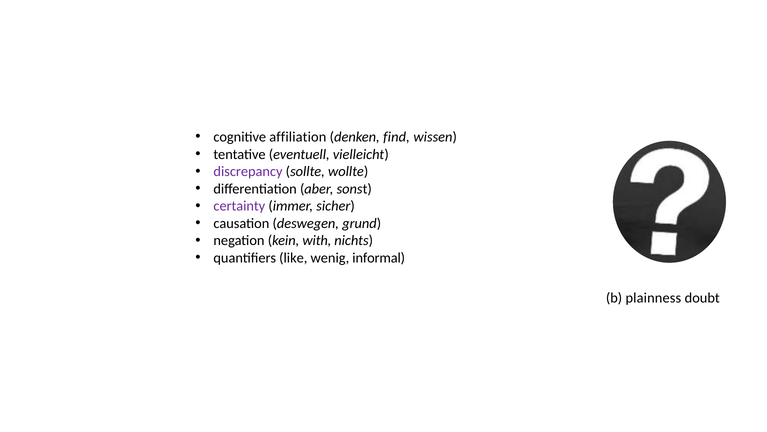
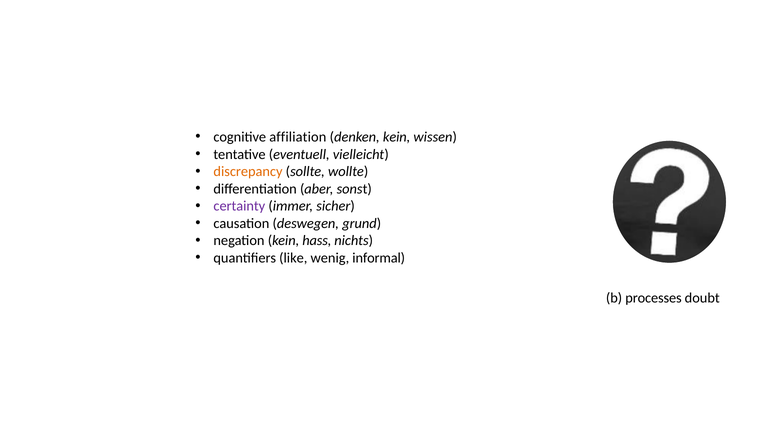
denken find: find -> kein (397, 137)
discrepancy colour: purple -> orange (248, 171)
with: with -> hass (317, 240)
plainness: plainness -> processes (654, 298)
